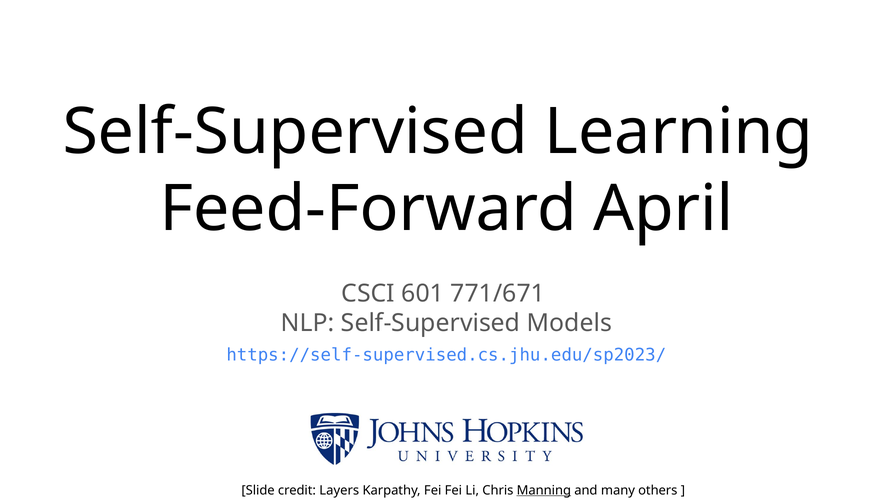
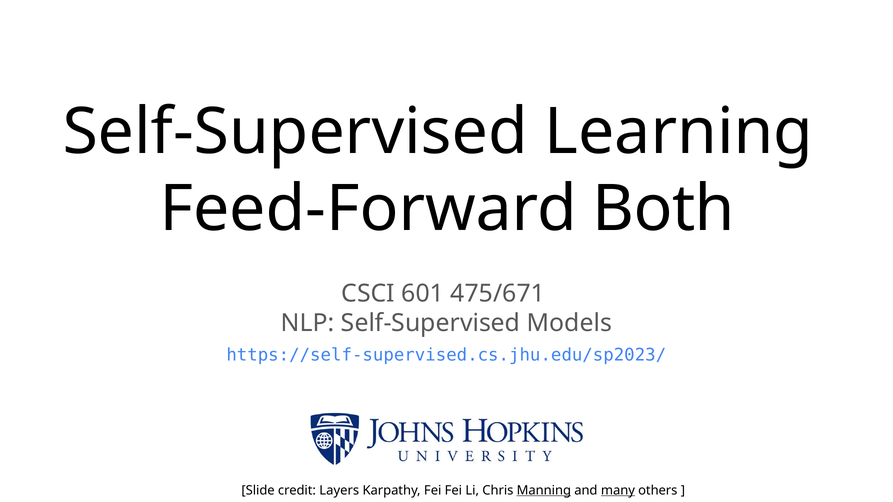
April: April -> Both (663, 209)
771/671: 771/671 -> 475/671 (498, 294)
many underline: none -> present (618, 491)
